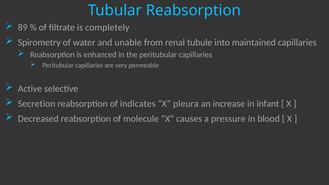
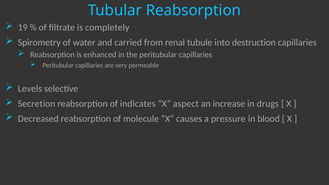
89: 89 -> 19 (23, 28)
unable: unable -> carried (128, 42)
maintained: maintained -> destruction (254, 42)
Active: Active -> Levels (30, 89)
pleura: pleura -> aspect (186, 104)
infant: infant -> drugs (268, 104)
